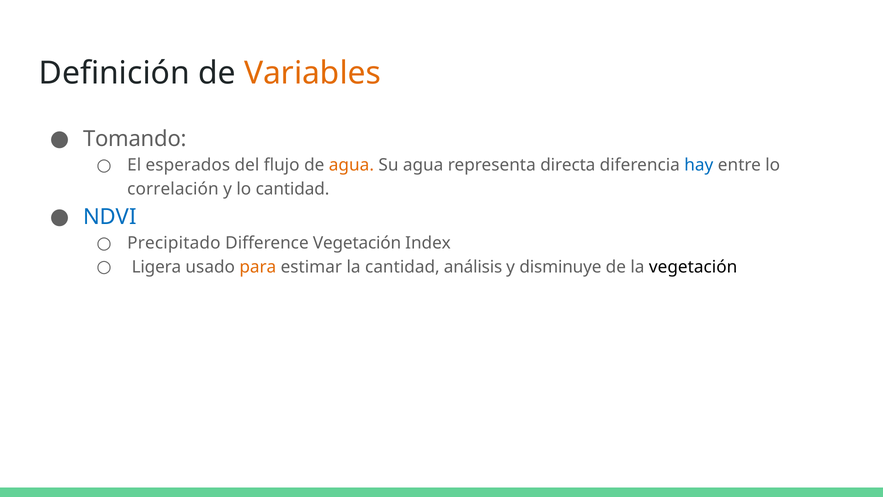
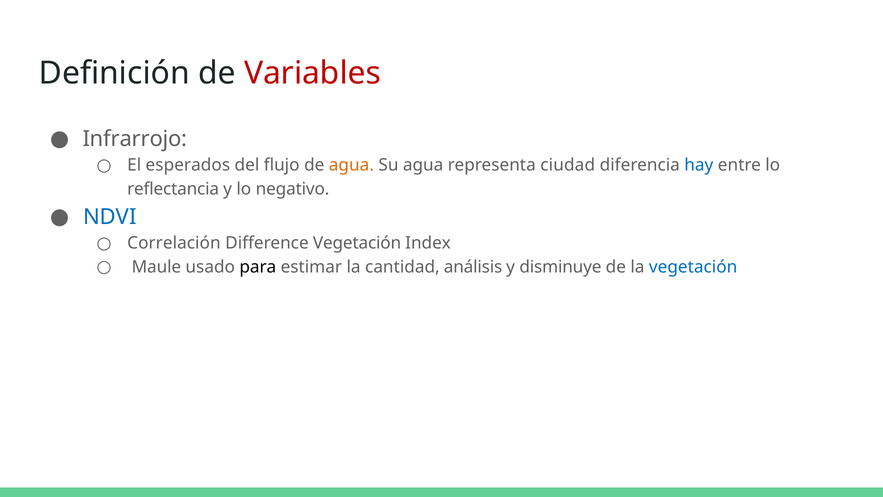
Variables colour: orange -> red (312, 73)
Tomando: Tomando -> Infrarrojo (135, 139)
directa: directa -> ciudad (568, 165)
correlación: correlación -> reflectancia (173, 189)
lo cantidad: cantidad -> negativo (293, 189)
Precipitado: Precipitado -> Correlación (174, 243)
Ligera: Ligera -> Maule (156, 267)
para colour: orange -> black (258, 267)
vegetación colour: black -> blue (693, 267)
